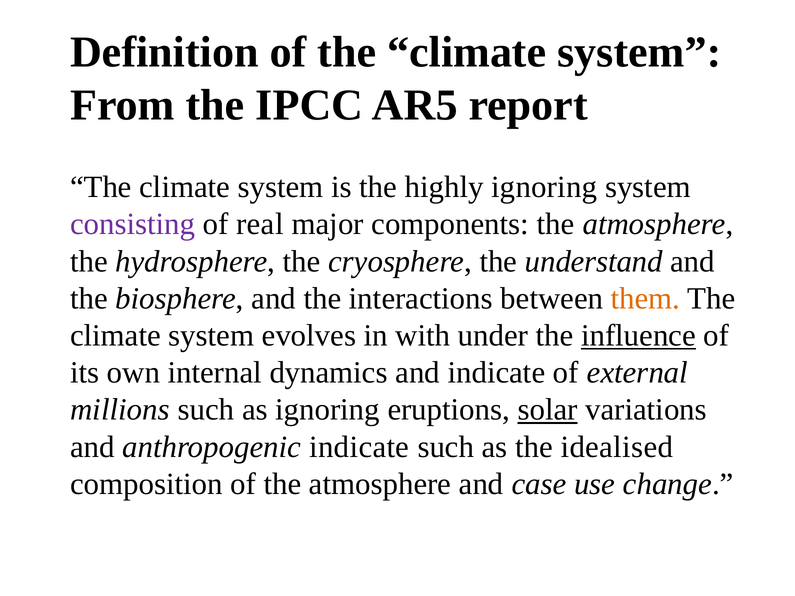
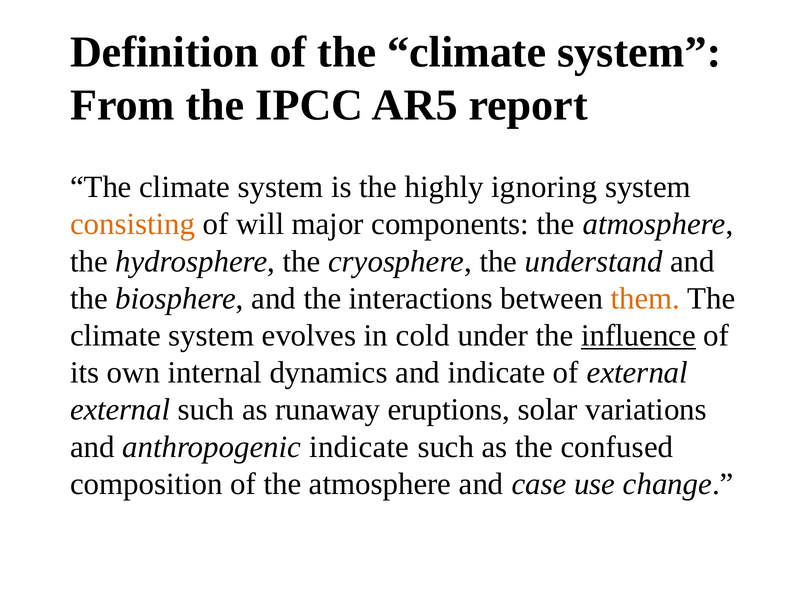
consisting colour: purple -> orange (133, 224)
real: real -> will (260, 224)
with: with -> cold (423, 336)
millions: millions -> external (120, 410)
as ignoring: ignoring -> runaway (328, 410)
solar underline: present -> none (548, 410)
idealised: idealised -> confused (617, 447)
